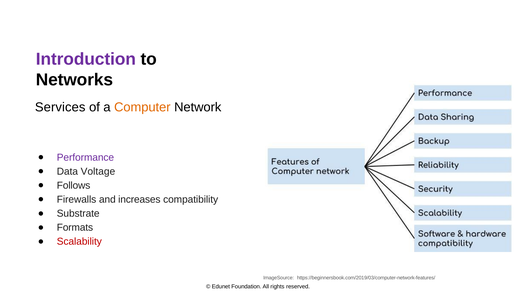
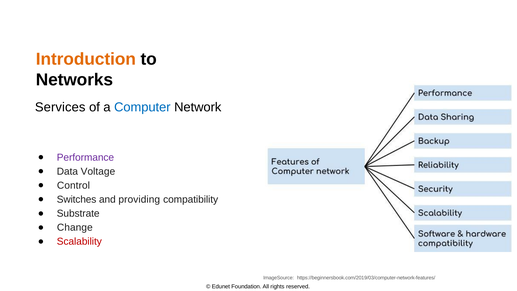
Introduction colour: purple -> orange (86, 59)
Computer colour: orange -> blue (142, 107)
Follows: Follows -> Control (73, 185)
Firewalls: Firewalls -> Switches (77, 199)
increases: increases -> providing (139, 199)
Formats: Formats -> Change (75, 227)
